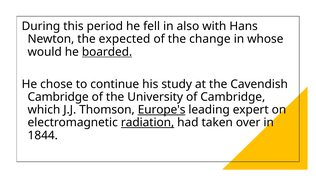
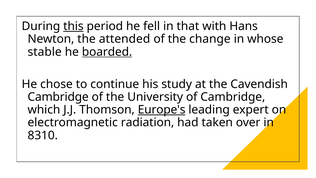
this underline: none -> present (73, 26)
also: also -> that (188, 26)
expected: expected -> attended (125, 39)
would: would -> stable (45, 52)
radiation underline: present -> none (148, 122)
1844: 1844 -> 8310 (43, 135)
